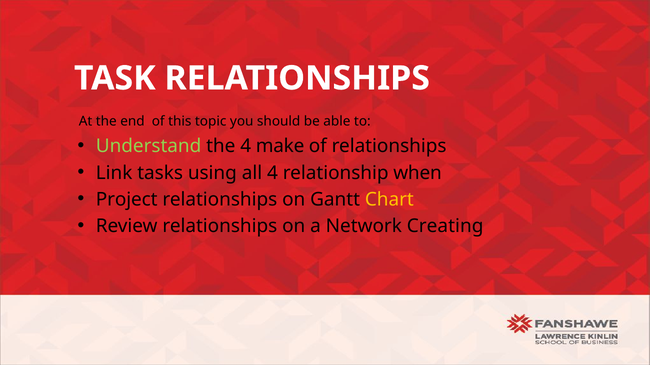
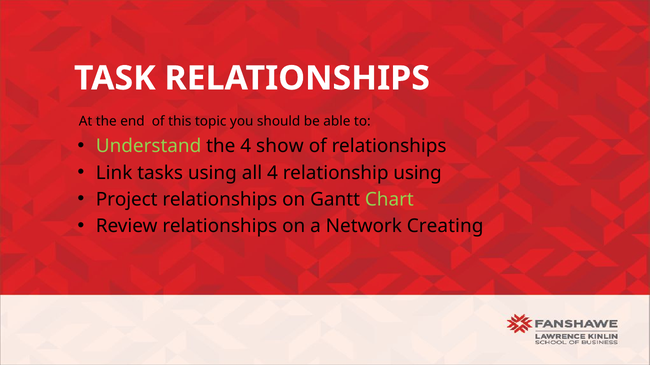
make: make -> show (280, 146)
relationship when: when -> using (418, 173)
Chart colour: yellow -> light green (389, 200)
